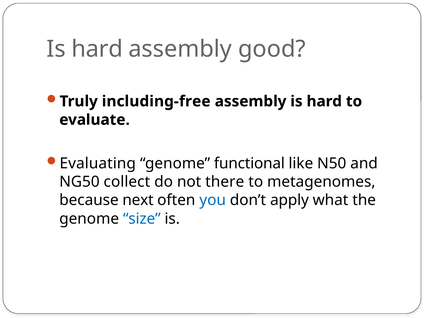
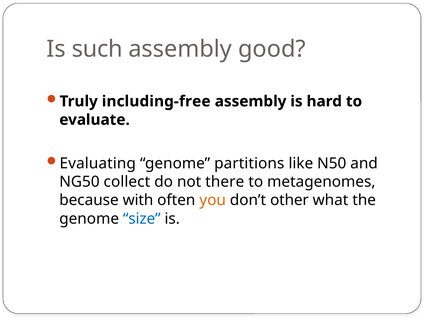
hard: hard -> such (97, 49)
functional: functional -> partitions (249, 163)
next: next -> with (138, 200)
you colour: blue -> orange (213, 200)
apply: apply -> other (289, 200)
